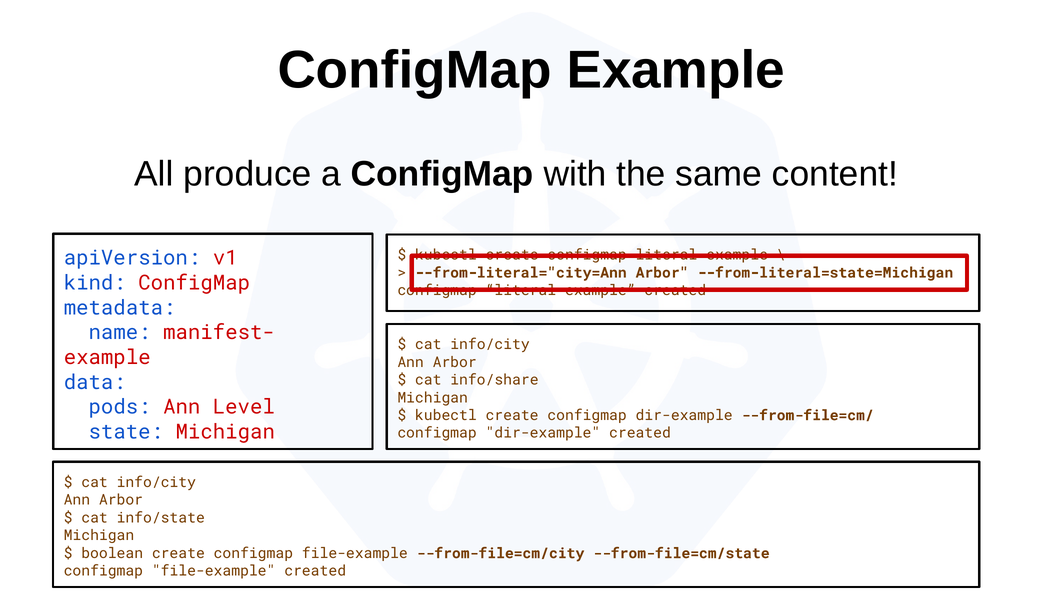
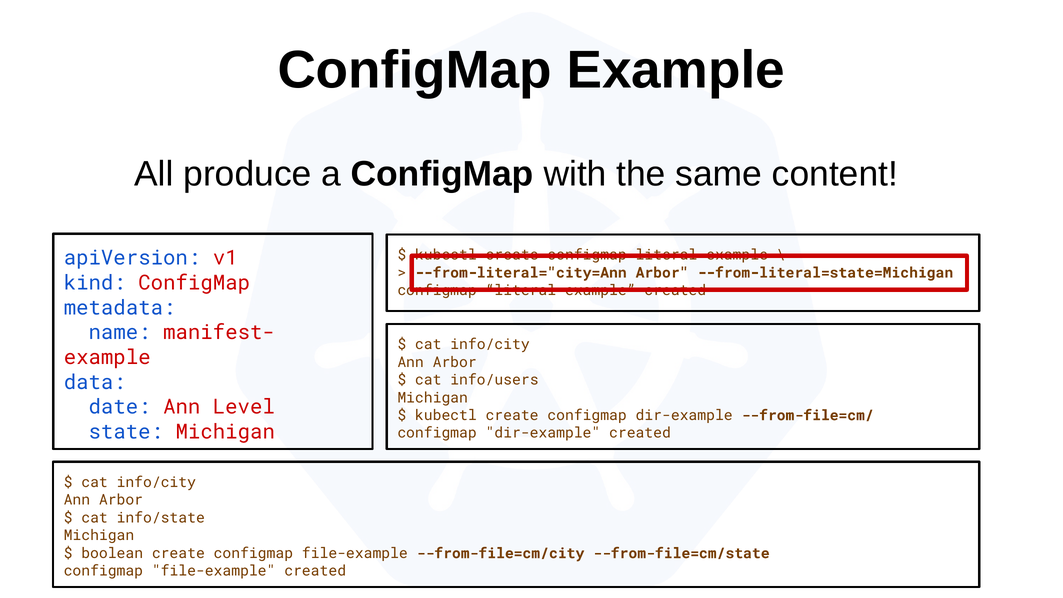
info/share: info/share -> info/users (494, 380)
pods: pods -> date (120, 407)
